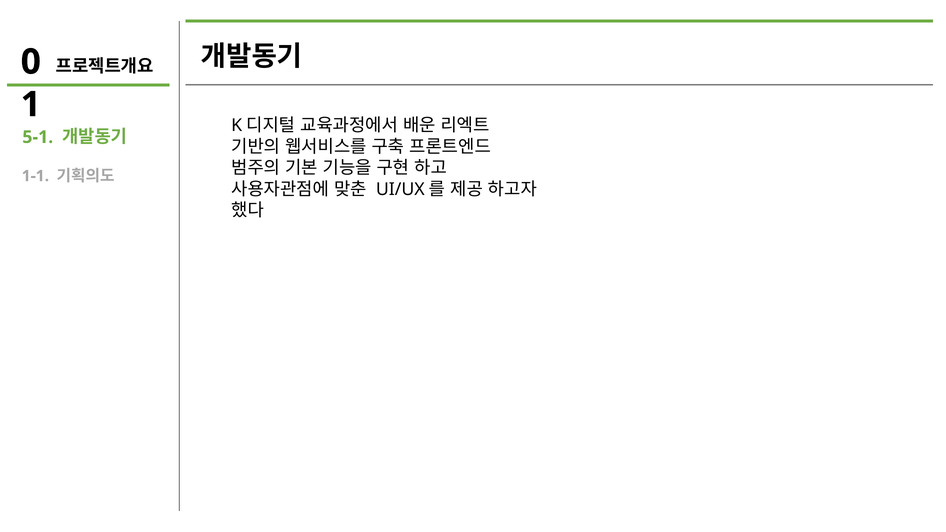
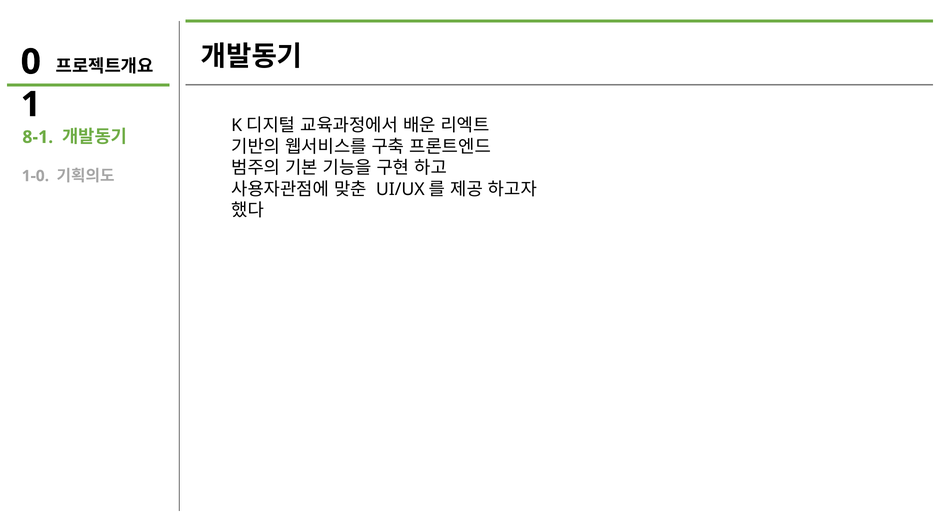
5-1: 5-1 -> 8-1 (38, 137)
1-1: 1-1 -> 1-0 (35, 176)
